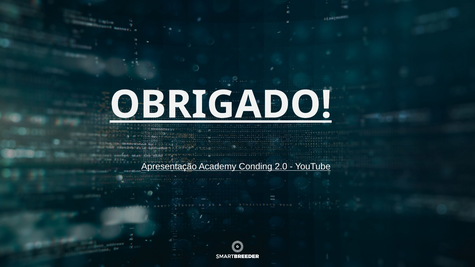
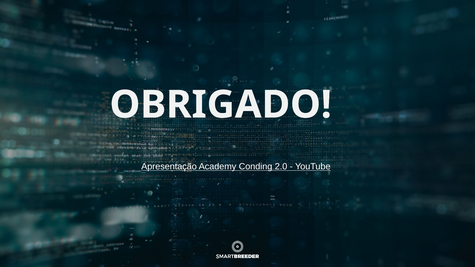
OBRIGADO underline: present -> none (221, 105)
